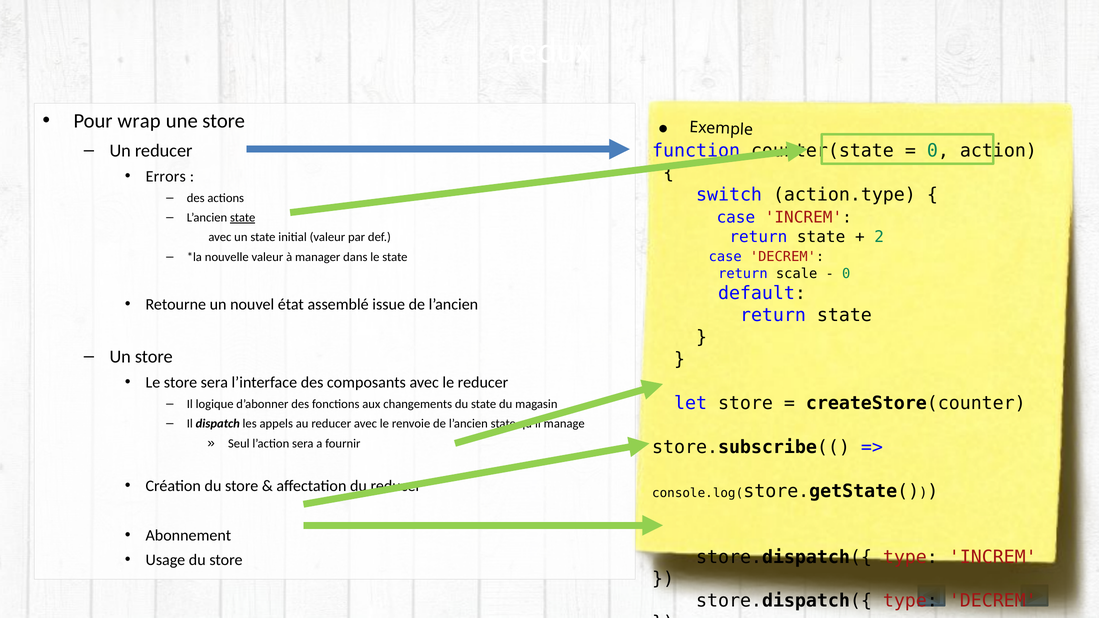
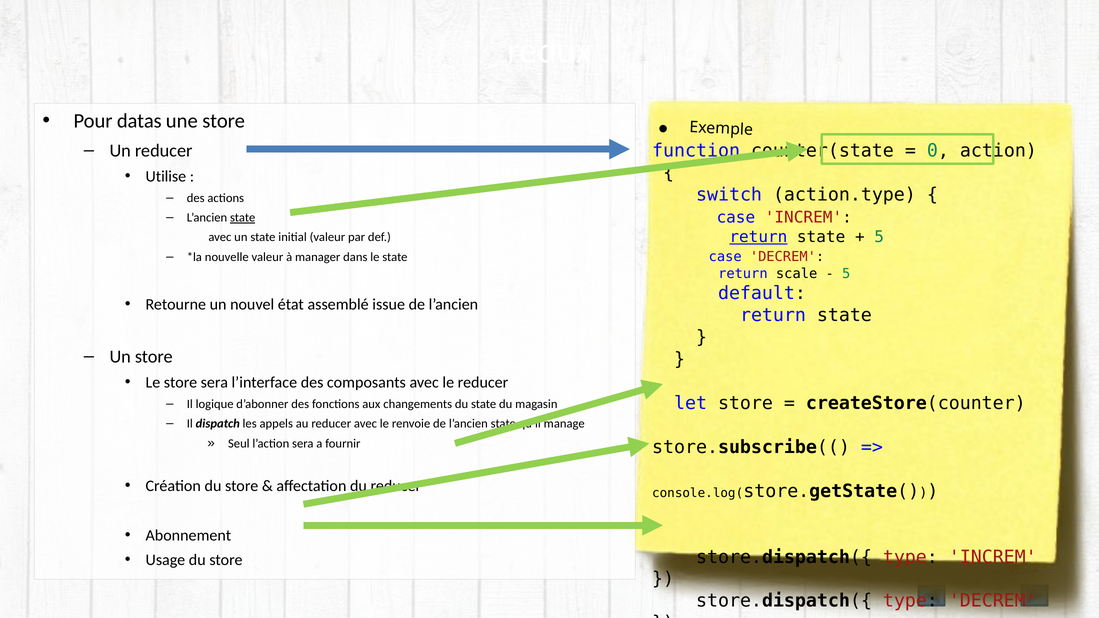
wrap: wrap -> datas (139, 121)
Errors: Errors -> Utilise (166, 176)
return underline: none -> present (758, 237)
2: 2 -> 5 (879, 237)
0: 0 -> 5 (846, 274)
